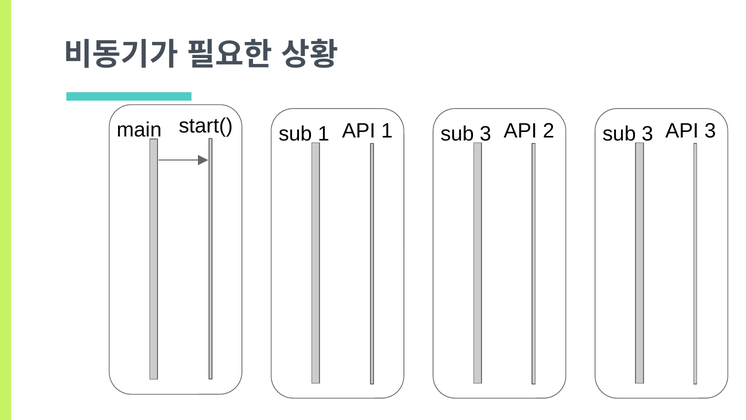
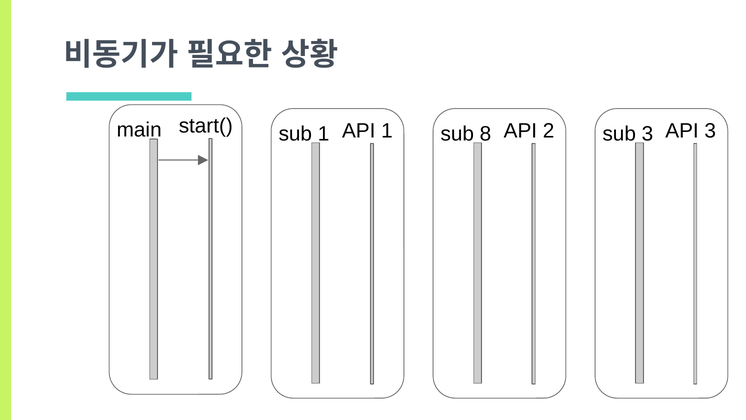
1 sub 3: 3 -> 8 (485, 134)
